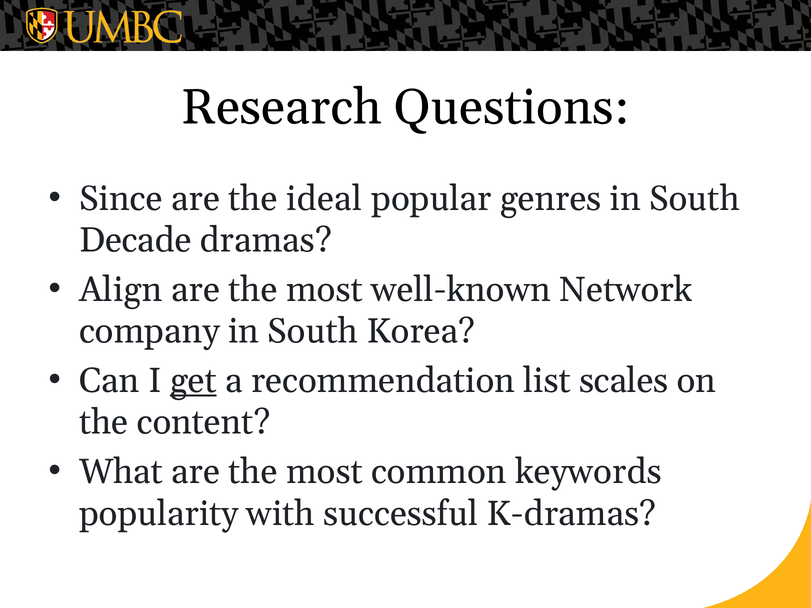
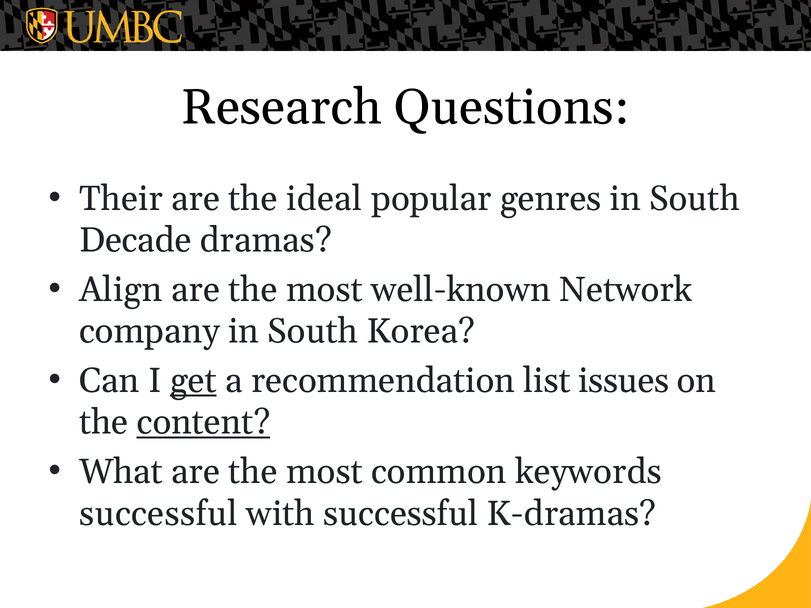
Since: Since -> Their (121, 199)
scales: scales -> issues (624, 381)
content underline: none -> present (203, 423)
popularity: popularity -> successful (158, 514)
